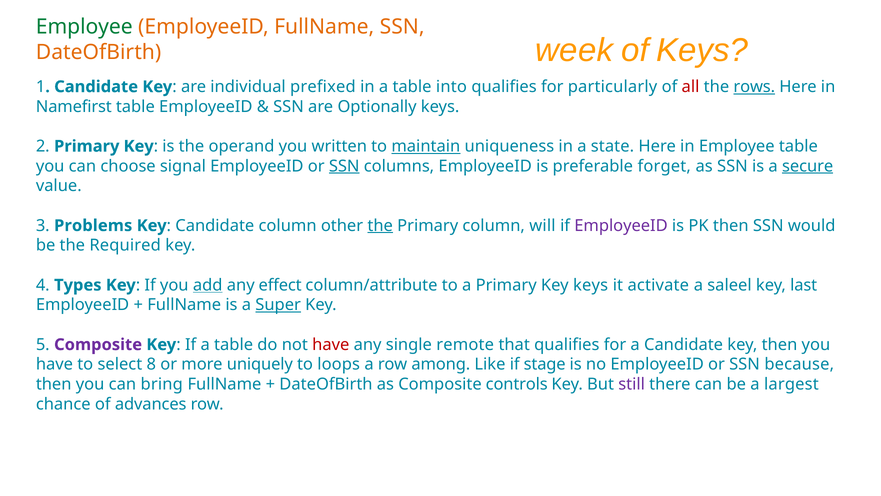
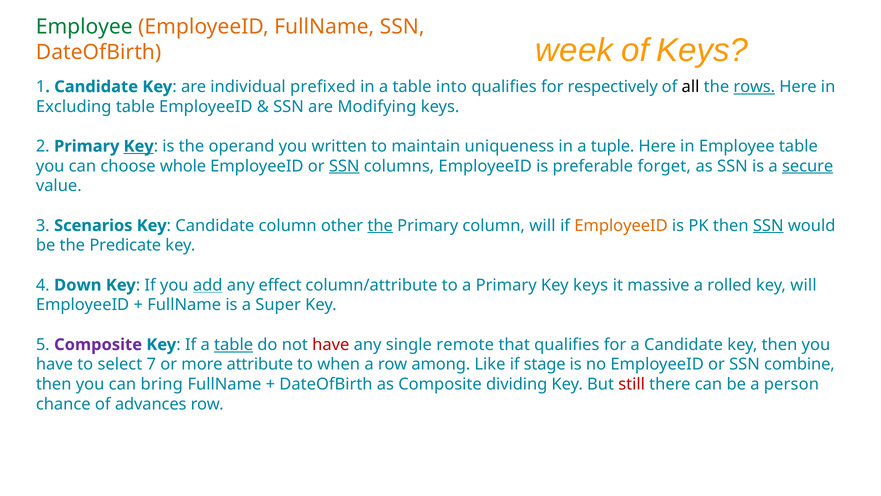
particularly: particularly -> respectively (613, 87)
all colour: red -> black (691, 87)
Namefirst: Namefirst -> Excluding (74, 107)
Optionally: Optionally -> Modifying (377, 107)
Key underline: none -> present (139, 146)
maintain underline: present -> none (426, 146)
state: state -> tuple (613, 146)
signal: signal -> whole (183, 166)
Problems: Problems -> Scenarios (93, 225)
EmployeeID colour: purple -> orange (621, 225)
SSN underline: none -> present (768, 225)
Required: Required -> Predicate (125, 245)
Types: Types -> Down (78, 285)
activate: activate -> massive (658, 285)
saleel: saleel -> rolled (730, 285)
key last: last -> will (804, 285)
Super underline: present -> none (278, 305)
table underline: none -> present (234, 344)
8: 8 -> 7 (151, 364)
uniquely: uniquely -> attribute (260, 364)
loops: loops -> when (339, 364)
because: because -> combine (799, 364)
controls: controls -> dividing (517, 384)
still colour: purple -> red (632, 384)
largest: largest -> person (791, 384)
